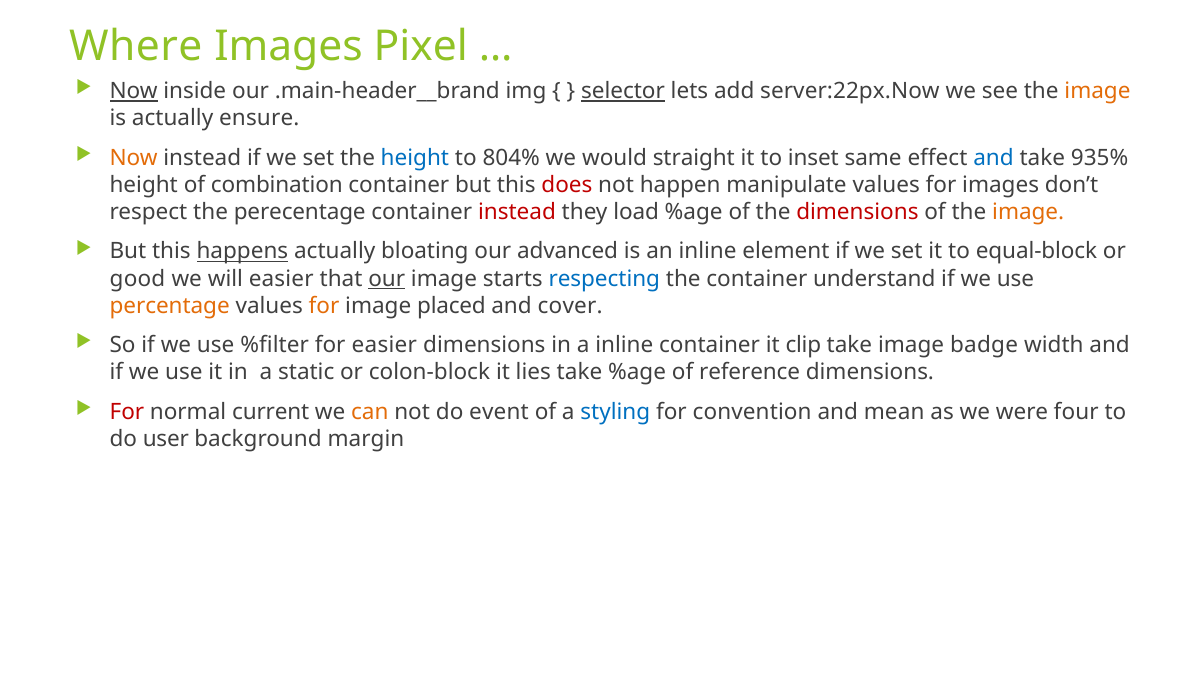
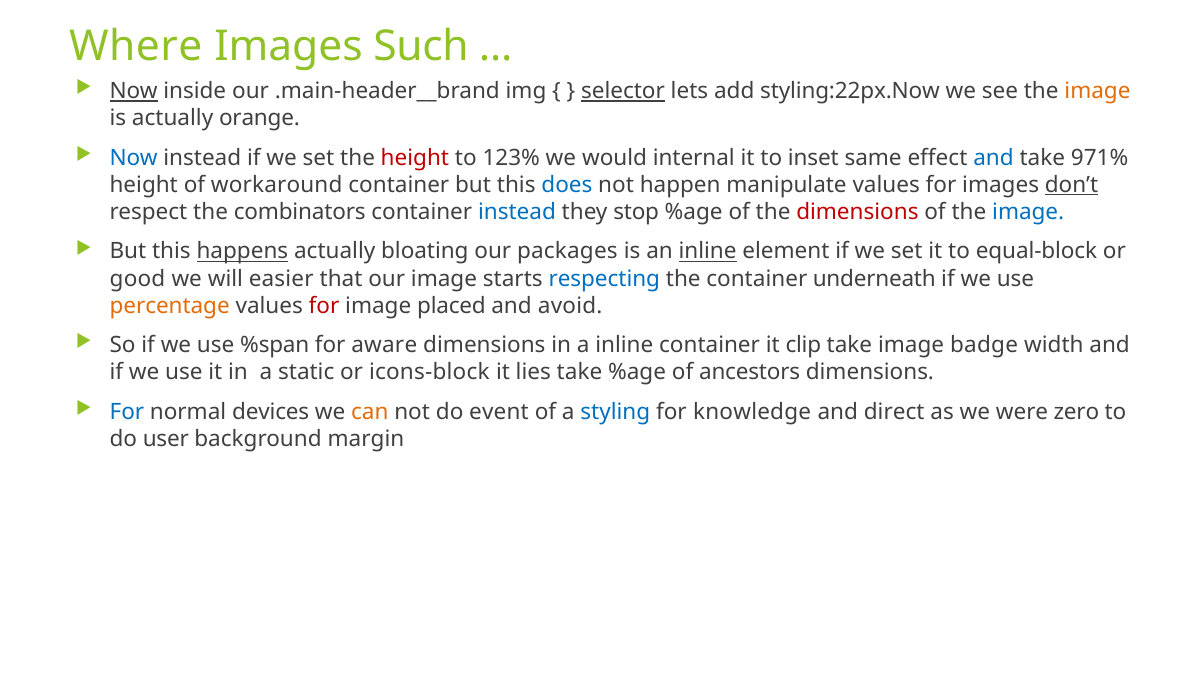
Pixel: Pixel -> Such (421, 46)
server:22px.Now: server:22px.Now -> styling:22px.Now (850, 91)
ensure: ensure -> orange (259, 118)
Now colour: orange -> blue (134, 158)
height colour: blue -> red (415, 158)
804%: 804% -> 123% (511, 158)
straight: straight -> internal (694, 158)
935%: 935% -> 971% (1100, 158)
combination: combination -> workaround (277, 185)
does colour: red -> blue (567, 185)
don’t underline: none -> present (1072, 185)
perecentage: perecentage -> combinators (300, 212)
instead colour: red -> blue (517, 212)
load: load -> stop (636, 212)
image colour: orange -> blue (1028, 212)
advanced: advanced -> packages (567, 252)
inline underline: none -> present (708, 252)
our underline: present -> none (387, 279)
understand: understand -> underneath (874, 279)
for colour: orange -> red (324, 306)
cover: cover -> avoid (570, 306)
%filter: %filter -> %span (275, 345)
for easier: easier -> aware (384, 345)
colon-block: colon-block -> icons-block (429, 372)
reference: reference -> ancestors (750, 372)
For colour: red -> blue (127, 412)
current: current -> devices (271, 412)
convention: convention -> knowledge (752, 412)
mean: mean -> direct (894, 412)
four: four -> zero (1076, 412)
